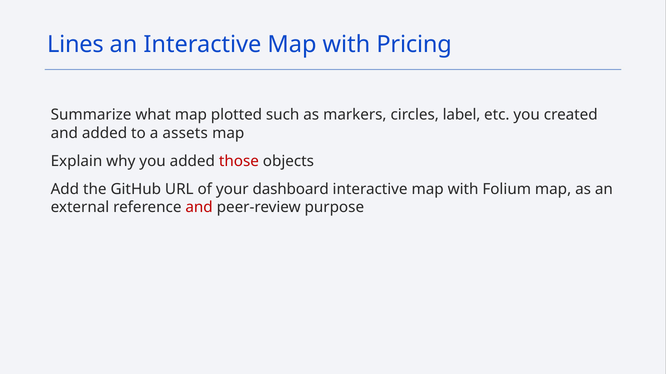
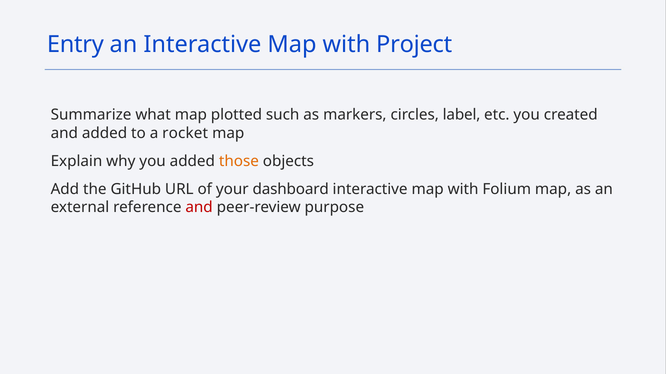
Lines: Lines -> Entry (75, 44)
Pricing: Pricing -> Project (414, 44)
assets: assets -> rocket (185, 133)
those colour: red -> orange (239, 161)
